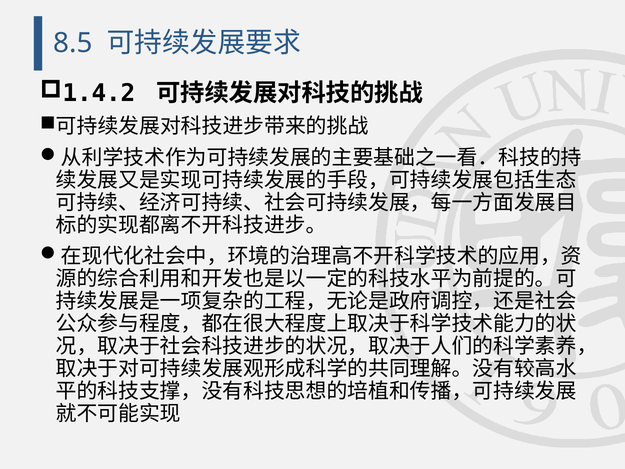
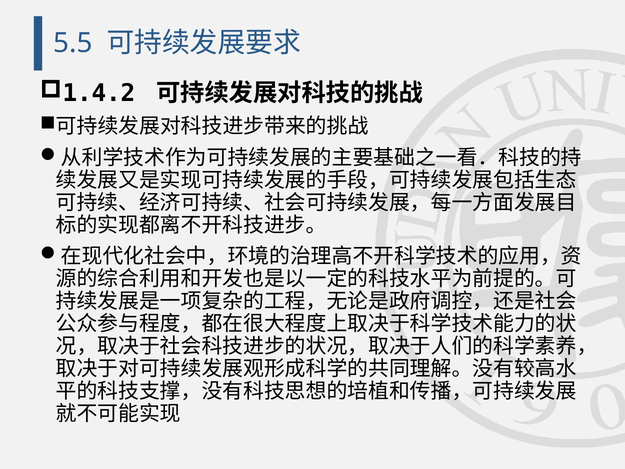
8.5: 8.5 -> 5.5 (73, 43)
